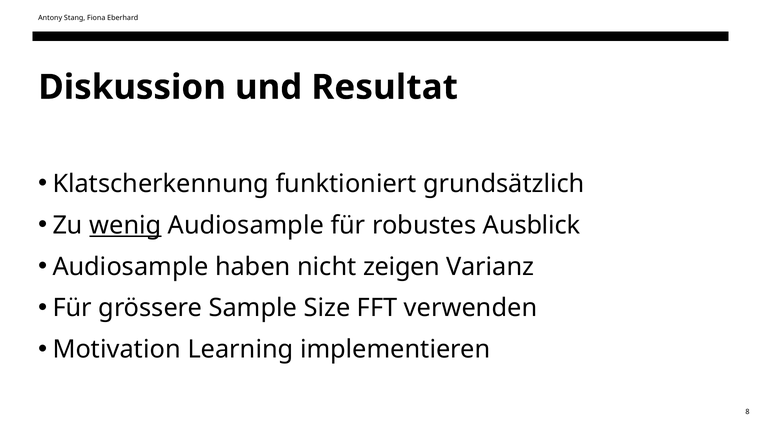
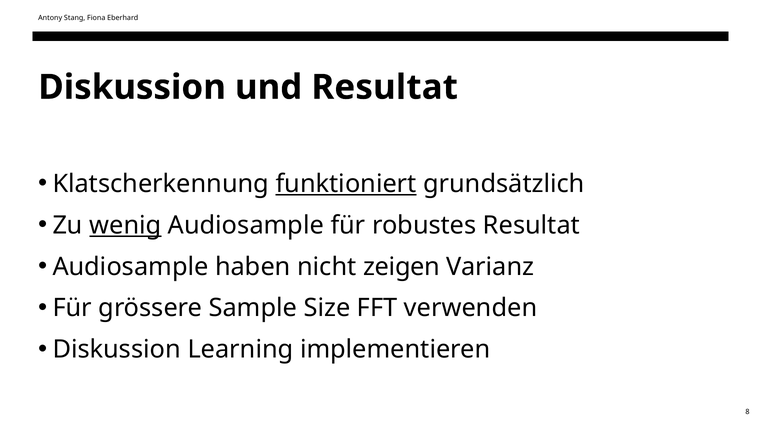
funktioniert underline: none -> present (346, 184)
robustes Ausblick: Ausblick -> Resultat (532, 225)
Motivation: Motivation -> Diskussion (117, 350)
